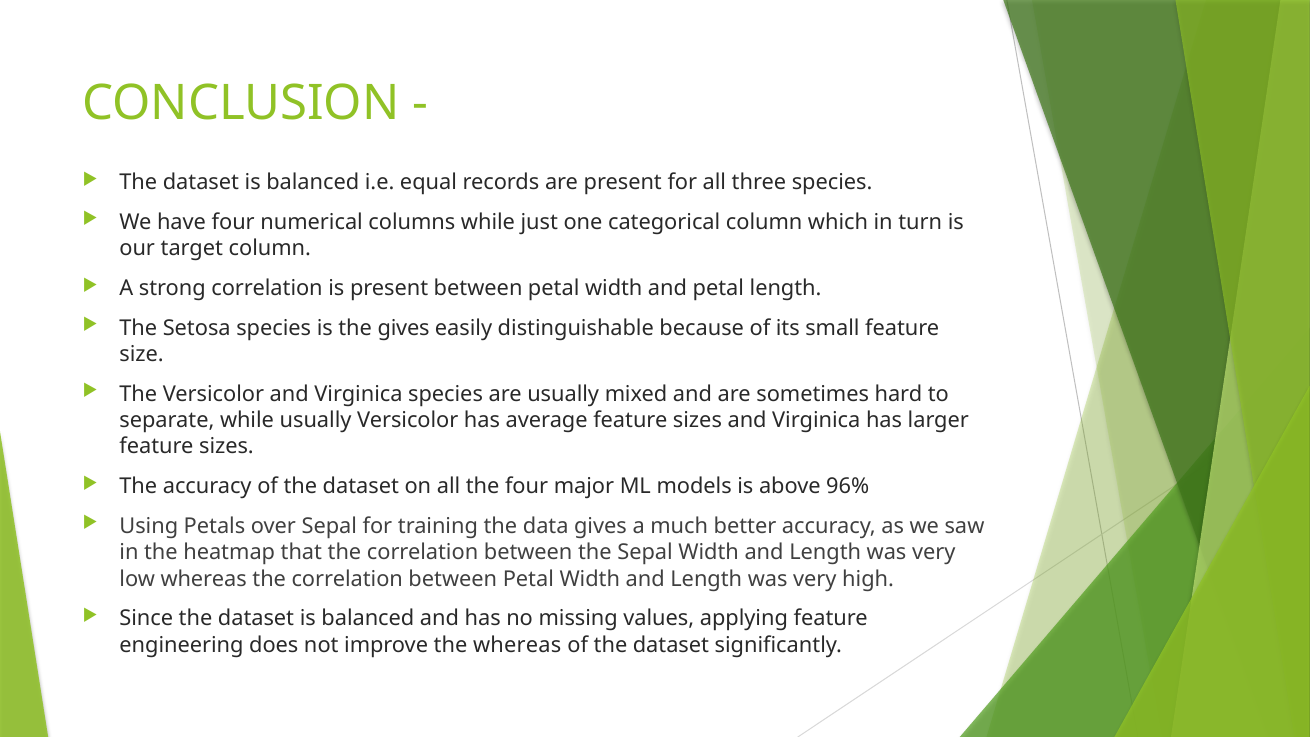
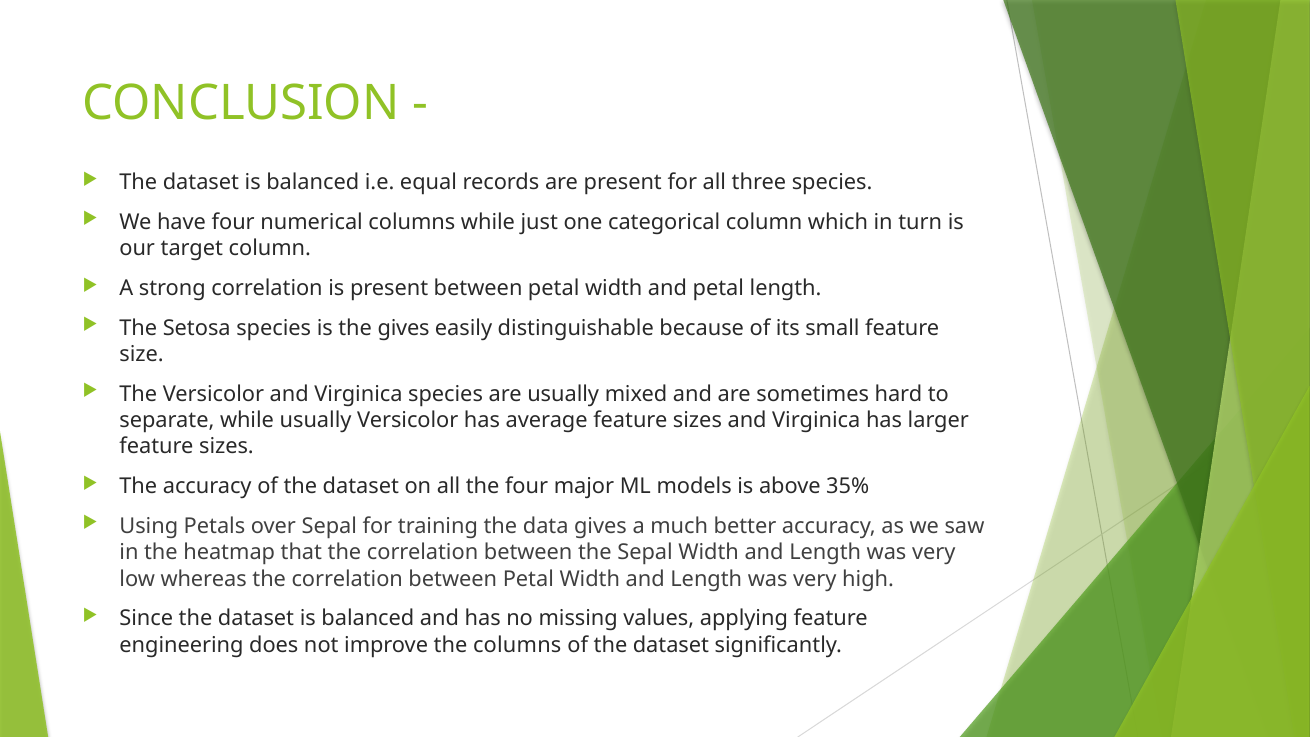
96%: 96% -> 35% (848, 486)
the whereas: whereas -> columns (517, 645)
